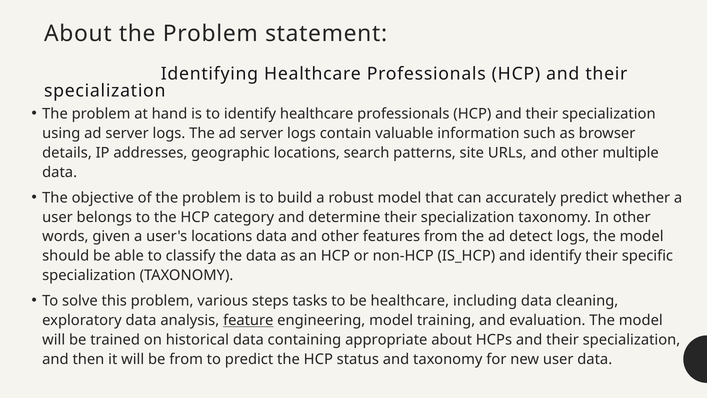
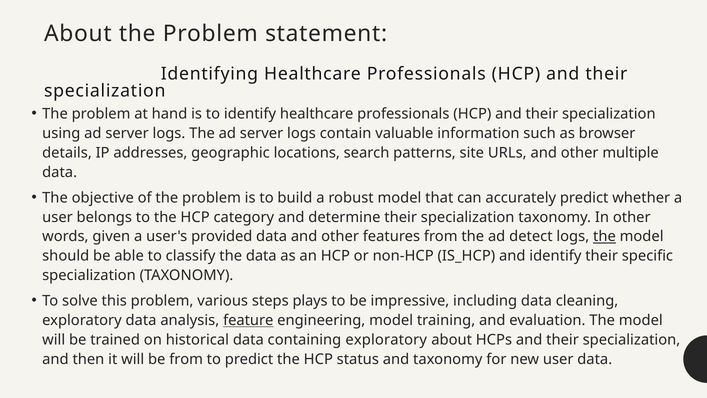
user's locations: locations -> provided (222, 236)
the underline: none -> present (604, 236)
tasks: tasks -> plays (310, 301)
be healthcare: healthcare -> impressive (410, 301)
containing appropriate: appropriate -> exploratory (386, 340)
